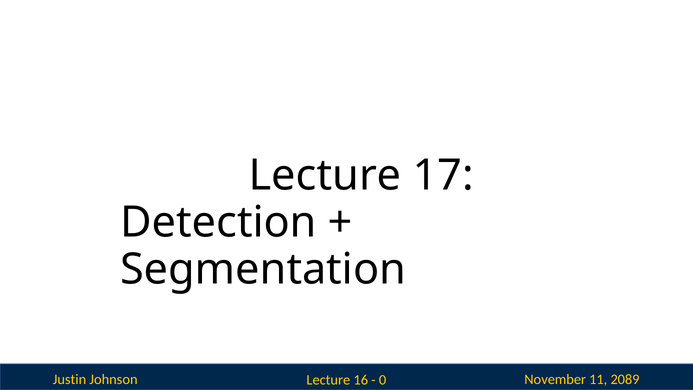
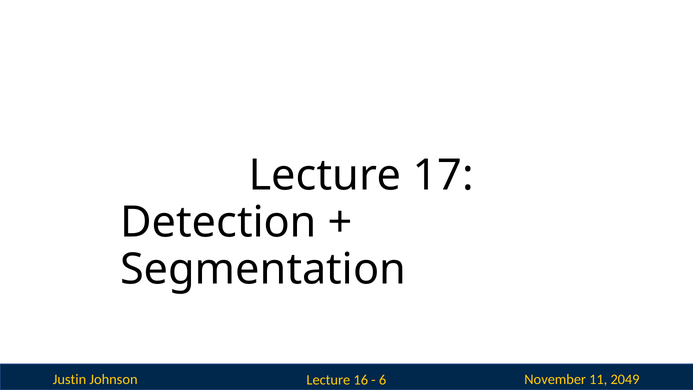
2089: 2089 -> 2049 (625, 380)
0: 0 -> 6 (383, 380)
